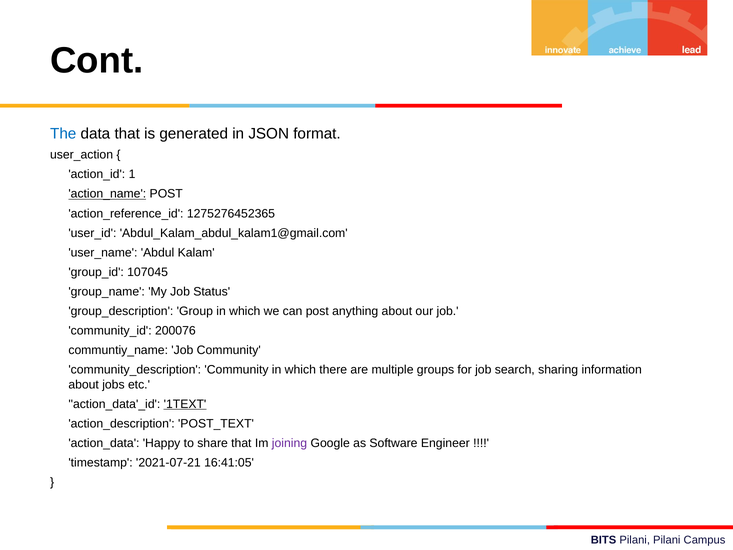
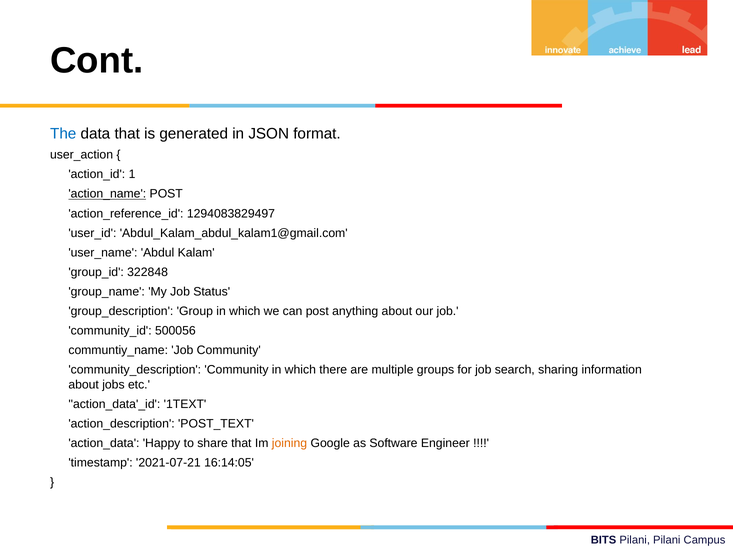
1275276452365: 1275276452365 -> 1294083829497 (231, 213)
107045: 107045 -> 322848 (148, 272)
200076: 200076 -> 500056 (175, 331)
1TEXT underline: present -> none (185, 404)
joining colour: purple -> orange (289, 443)
16:41:05: 16:41:05 -> 16:14:05 (229, 463)
